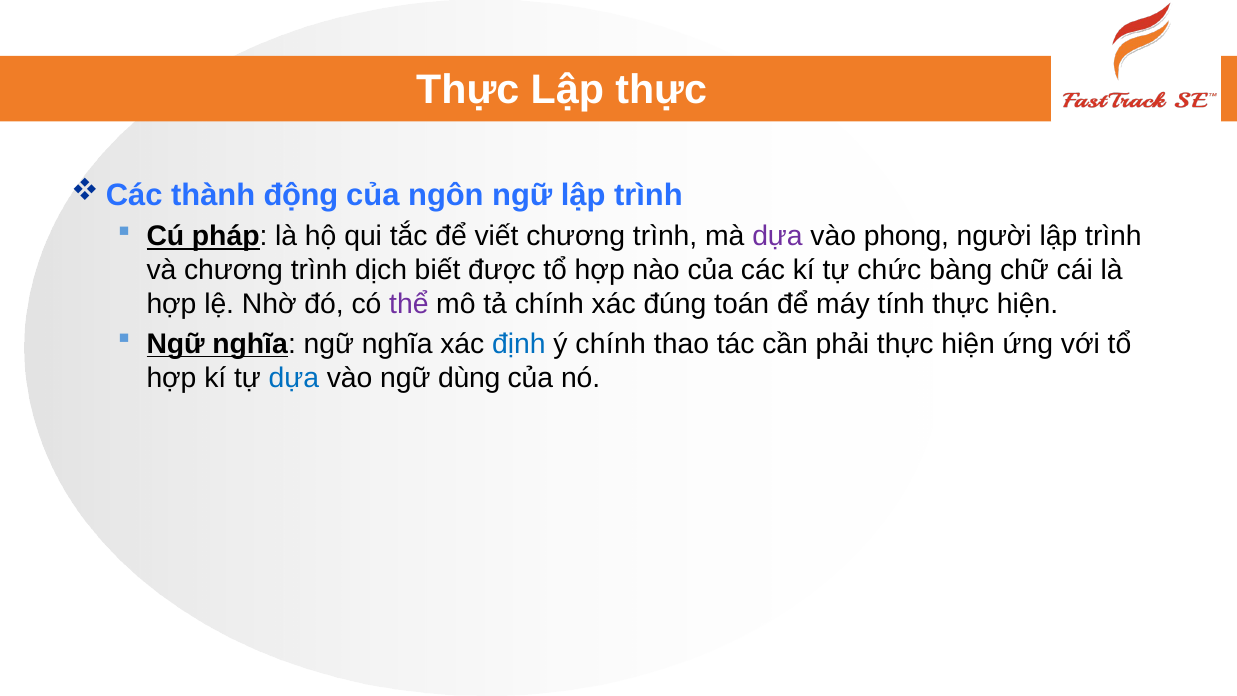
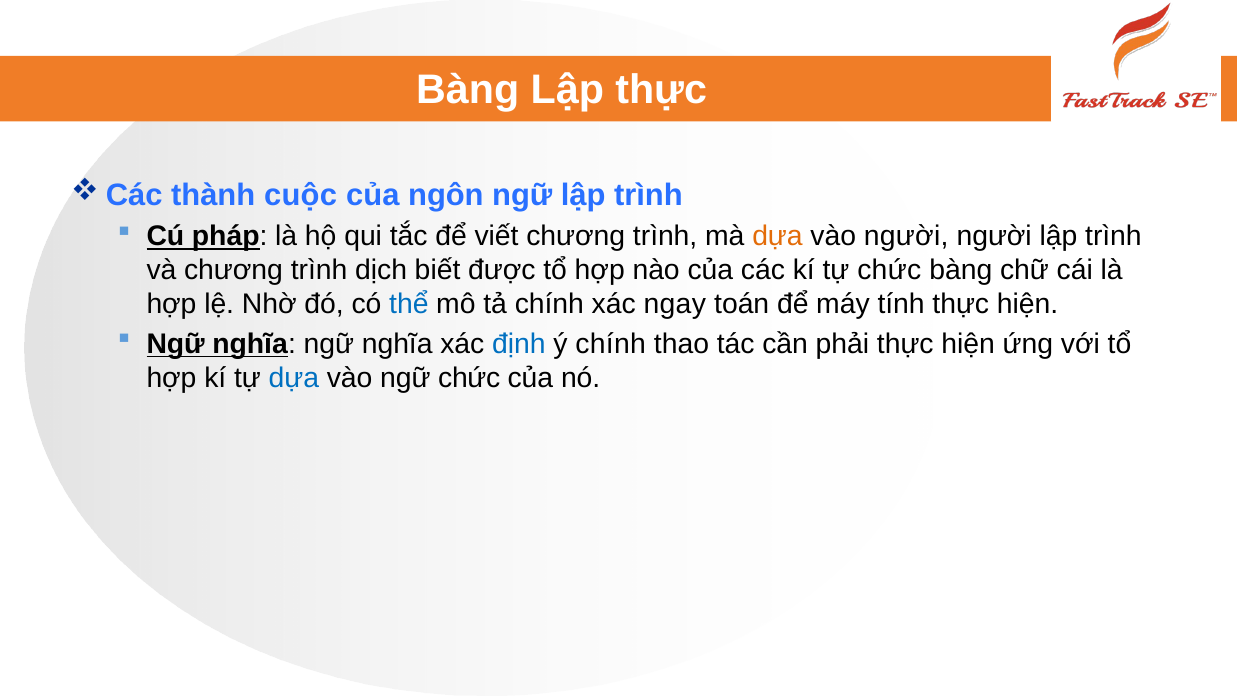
Thực: Thực -> Bàng (468, 89)
động: động -> cuộc (301, 195)
dựa colour: purple -> orange (777, 236)
vào phong: phong -> người (906, 236)
thể colour: purple -> blue (409, 305)
đúng: đúng -> ngay (675, 305)
ngữ dùng: dùng -> chức (469, 378)
